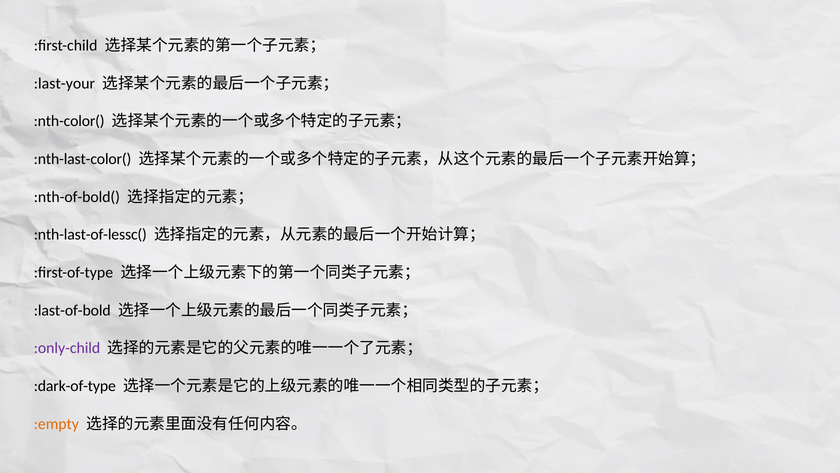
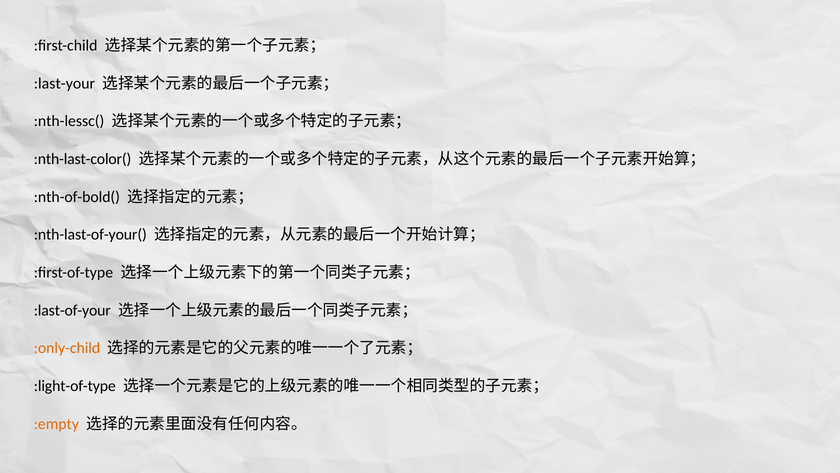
:nth-color(: :nth-color( -> :nth-lessc( (69, 121)
:nth-last-of-lessc(: :nth-last-of-lessc( -> :nth-last-of-your( (90, 234)
:last-of-bold: :last-of-bold -> :last-of-your (72, 310)
:only-child colour: purple -> orange (67, 348)
:dark-of-type: :dark-of-type -> :light-of-type (75, 386)
